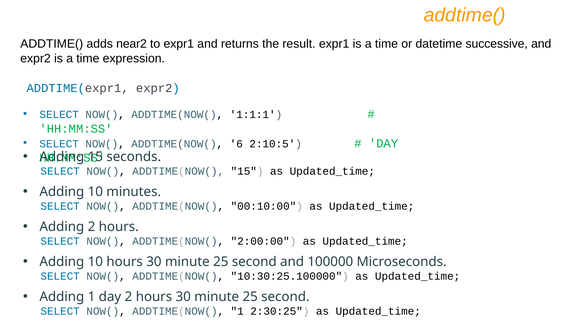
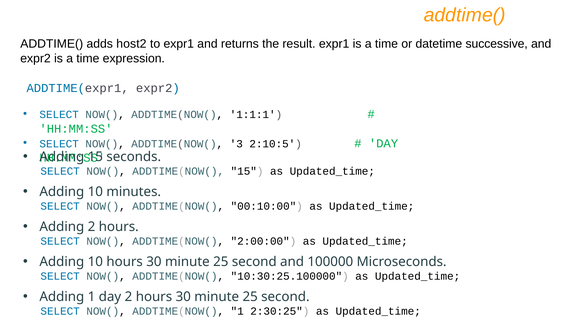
near2: near2 -> host2 (131, 44)
6: 6 -> 3 (236, 144)
